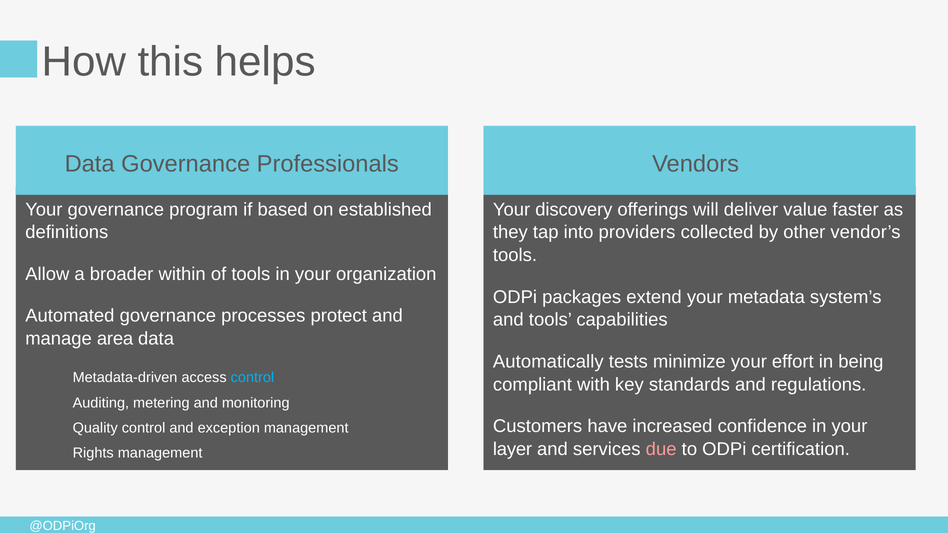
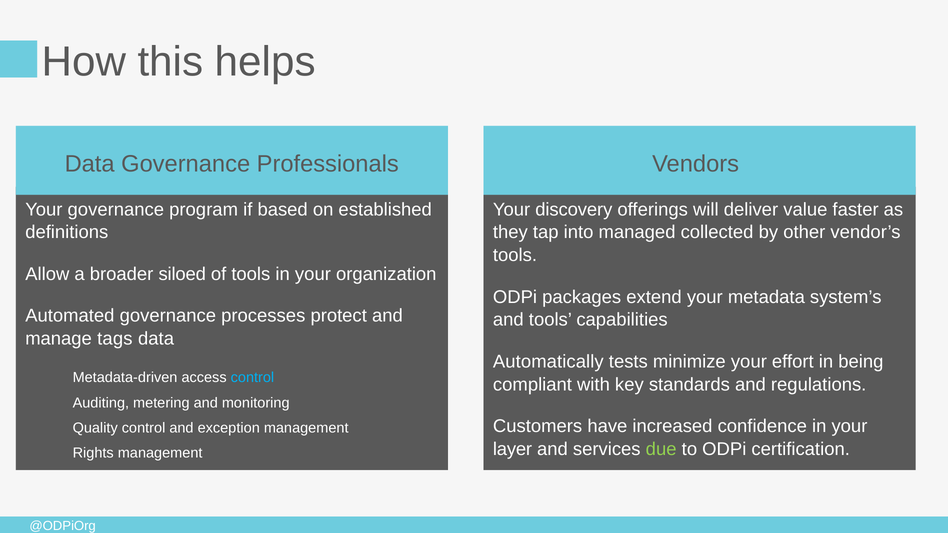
providers: providers -> managed (637, 232)
within: within -> siloed (182, 274)
area: area -> tags (115, 339)
due colour: pink -> light green (661, 449)
